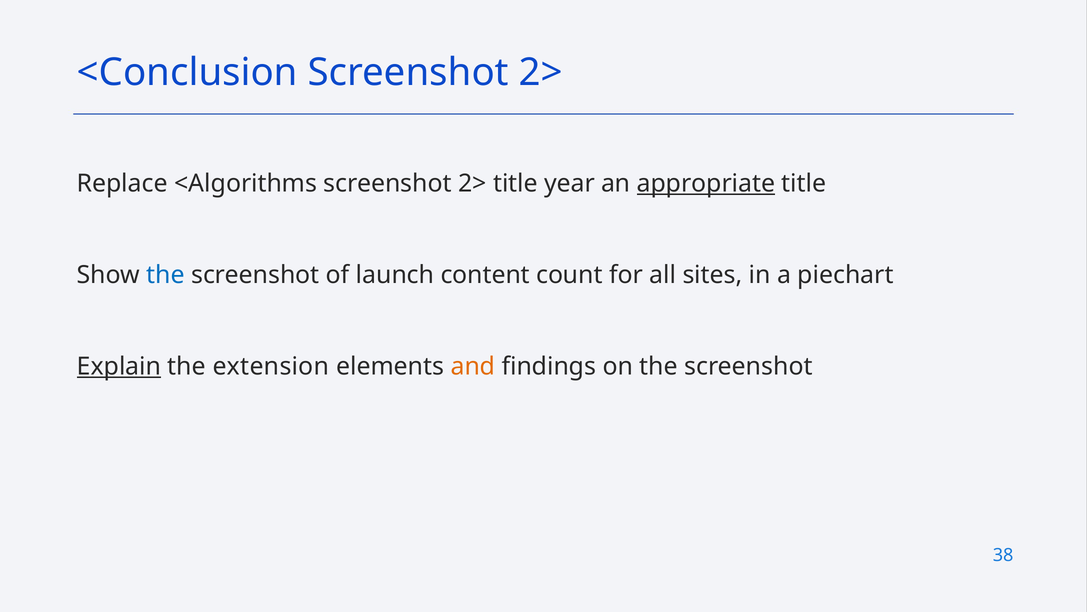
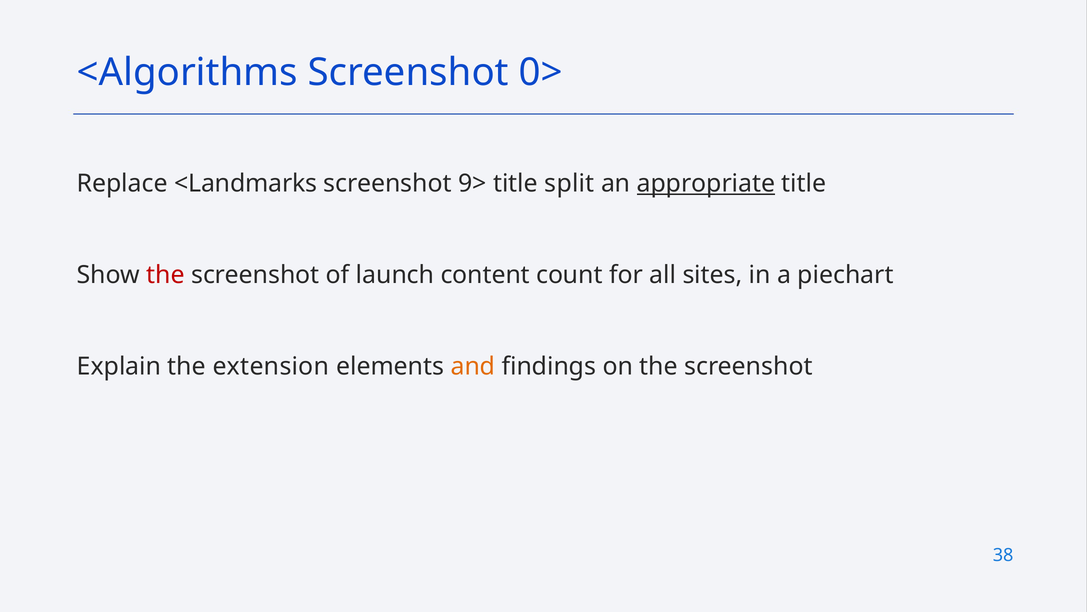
<Conclusion: <Conclusion -> <Algorithms (187, 73)
2>: 2> -> 0> (541, 73)
<Algorithms: <Algorithms -> <Landmarks (246, 183)
2>: 2> -> 9> (472, 183)
year: year -> split (569, 183)
the colour: blue -> red (166, 275)
Explain underline: present -> none (119, 366)
